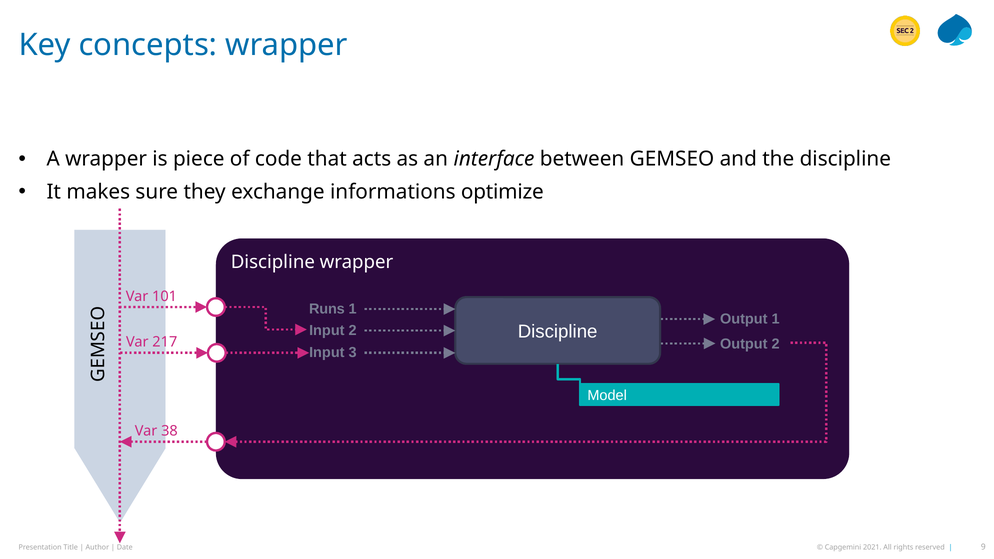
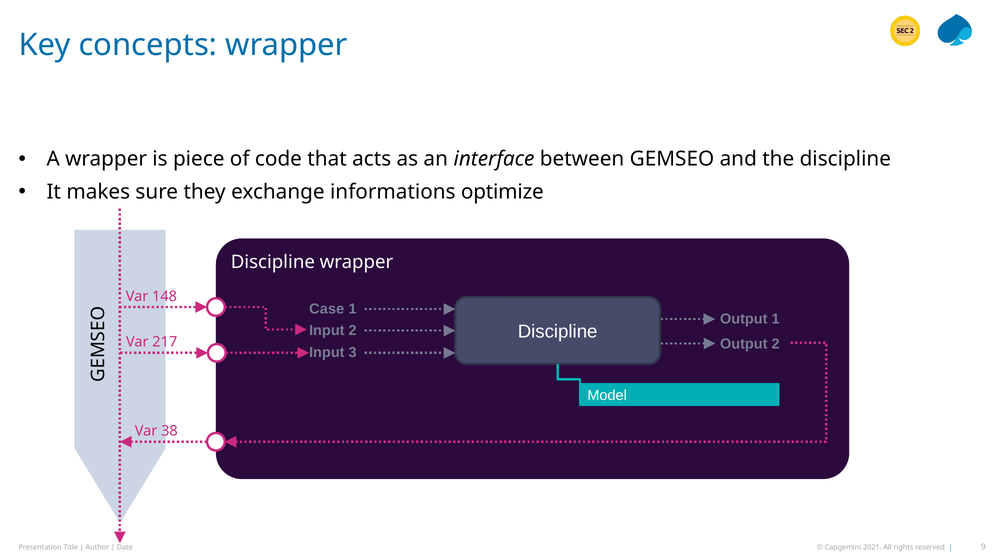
101: 101 -> 148 (165, 296)
Runs: Runs -> Case (327, 309)
